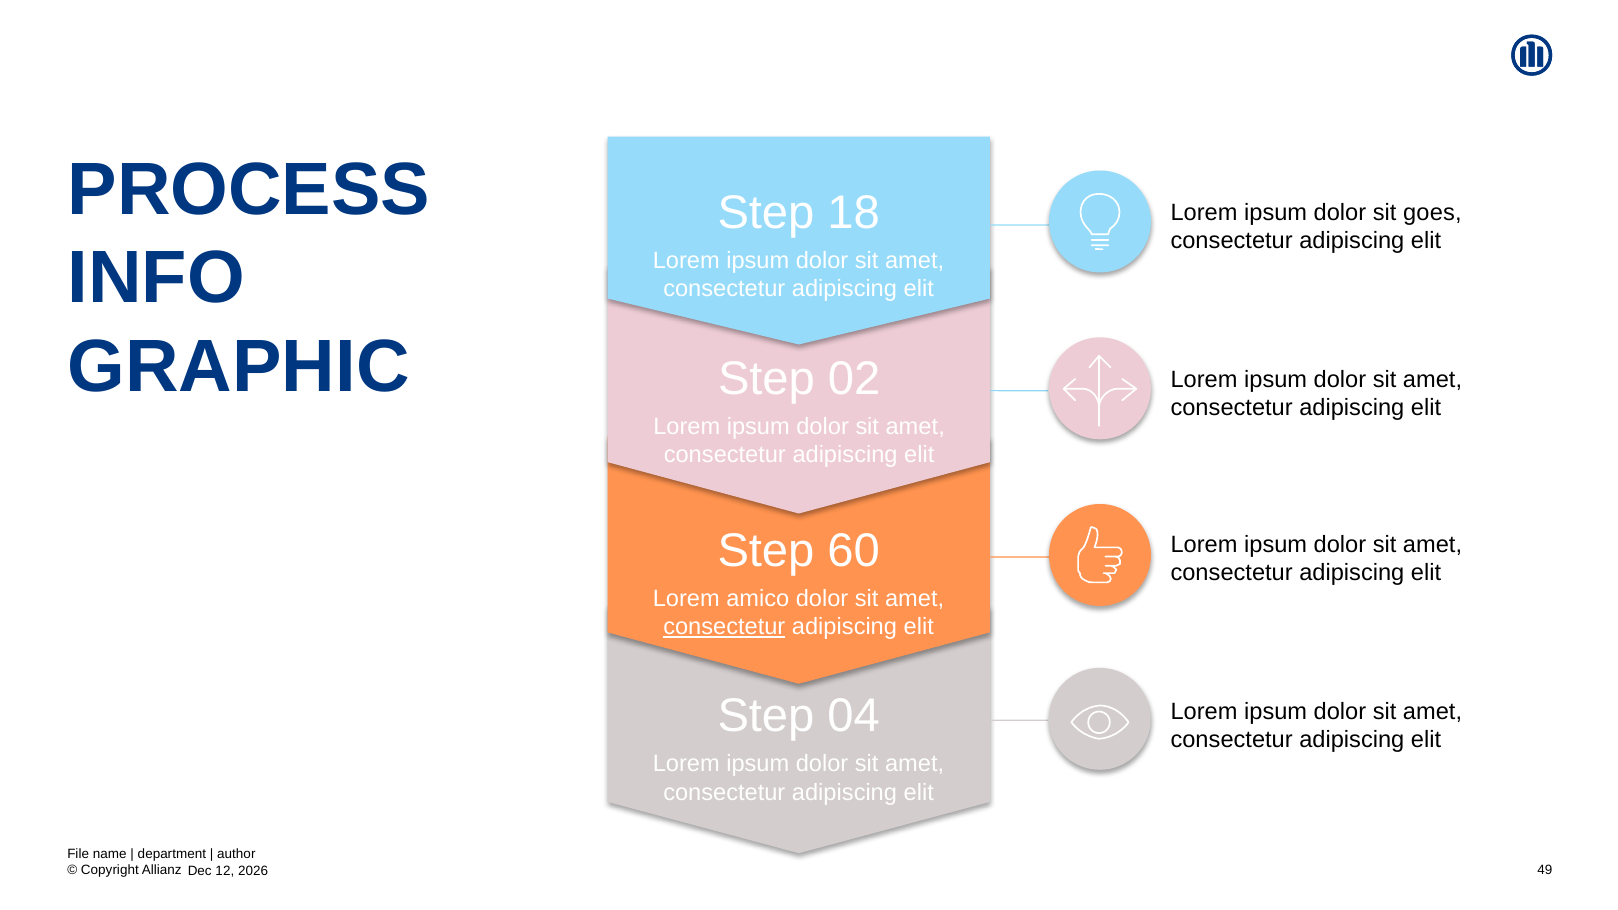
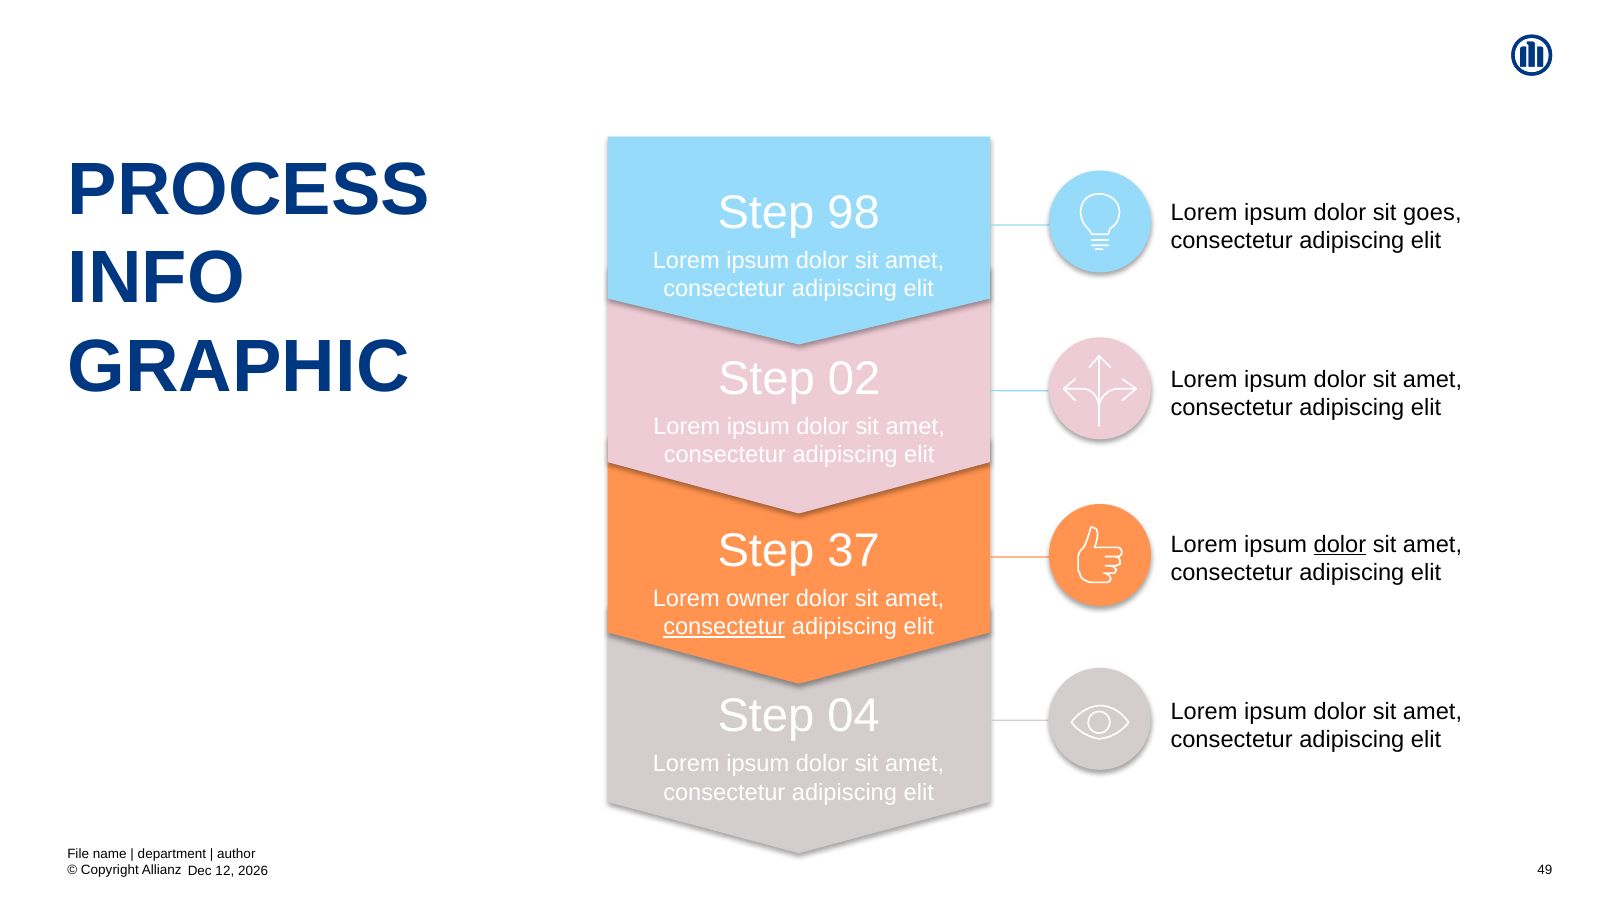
18: 18 -> 98 (854, 213)
60: 60 -> 37 (854, 551)
dolor underline: none -> present (1340, 545)
amico: amico -> owner (758, 599)
